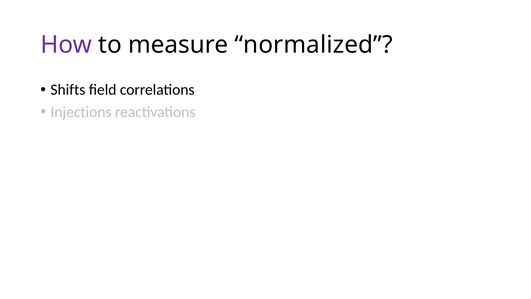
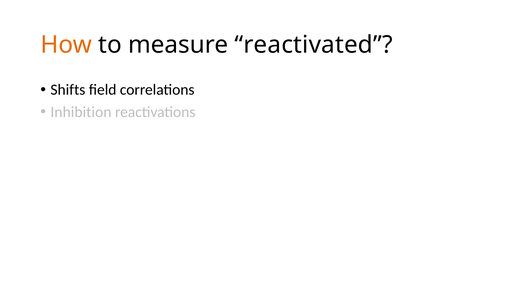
How colour: purple -> orange (66, 45)
normalized: normalized -> reactivated (314, 45)
Injections: Injections -> Inhibition (81, 112)
